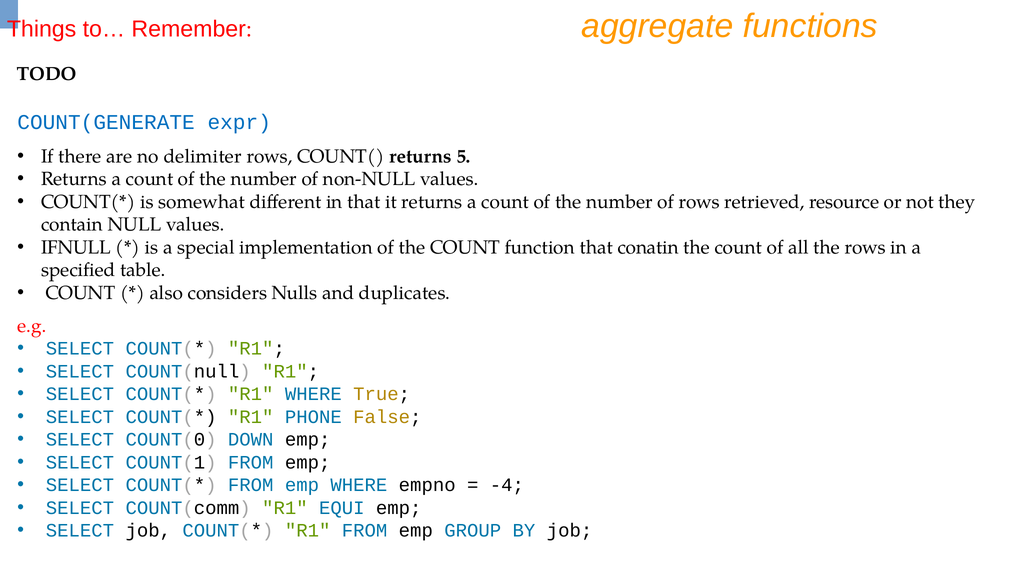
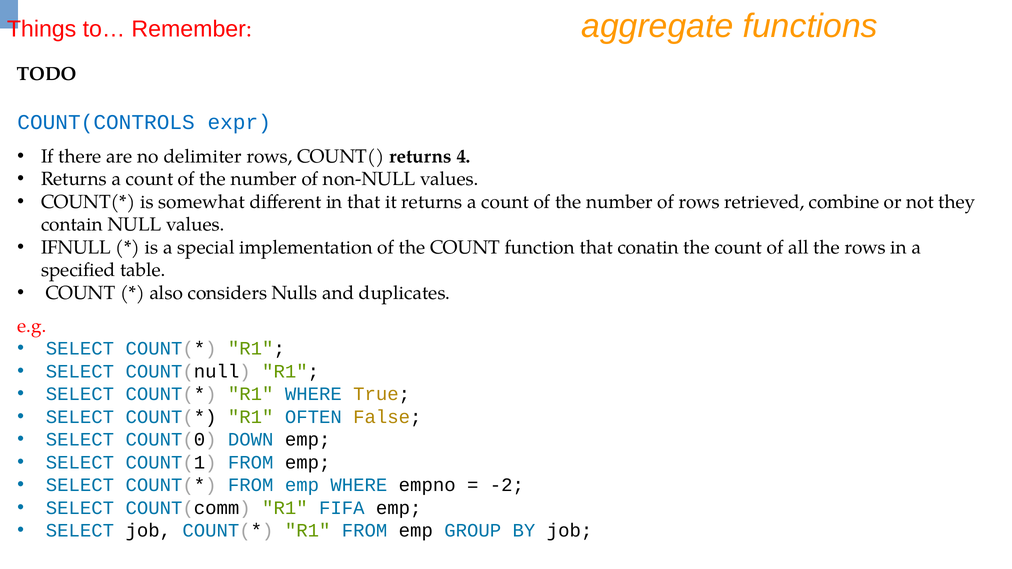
COUNT(GENERATE: COUNT(GENERATE -> COUNT(CONTROLS (106, 122)
5: 5 -> 4 (464, 156)
resource: resource -> combine (844, 202)
PHONE: PHONE -> OFTEN (313, 417)
-4: -4 -> -2 (507, 485)
EQUI: EQUI -> FIFA (342, 508)
